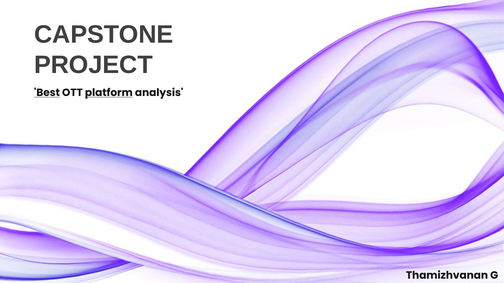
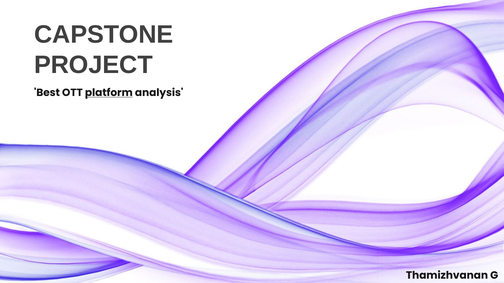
Best underline: present -> none (47, 93)
